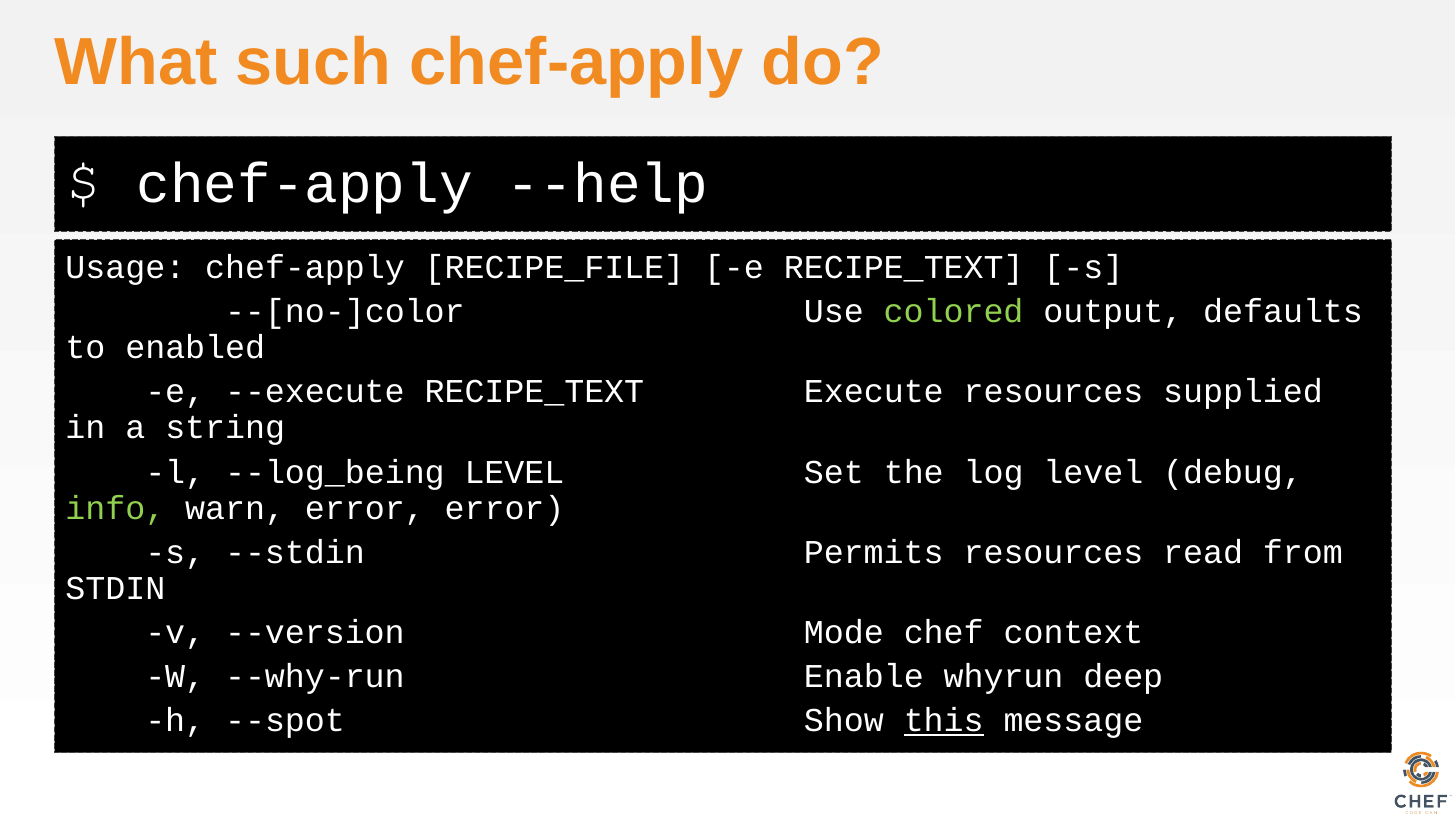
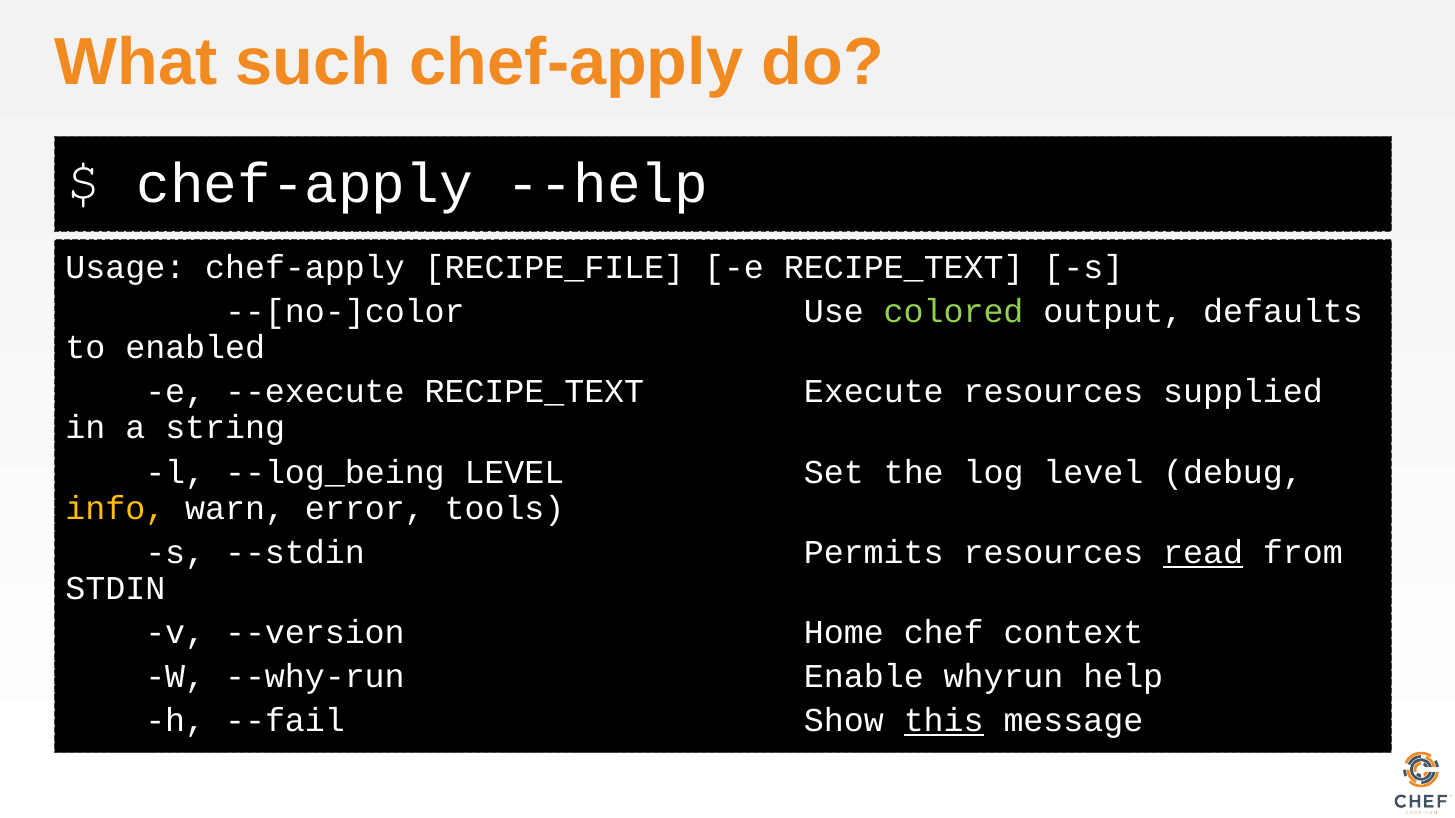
info colour: light green -> yellow (115, 508)
error error: error -> tools (505, 508)
read underline: none -> present (1203, 553)
Mode: Mode -> Home (844, 633)
deep: deep -> help (1123, 677)
--spot: --spot -> --fail (285, 721)
